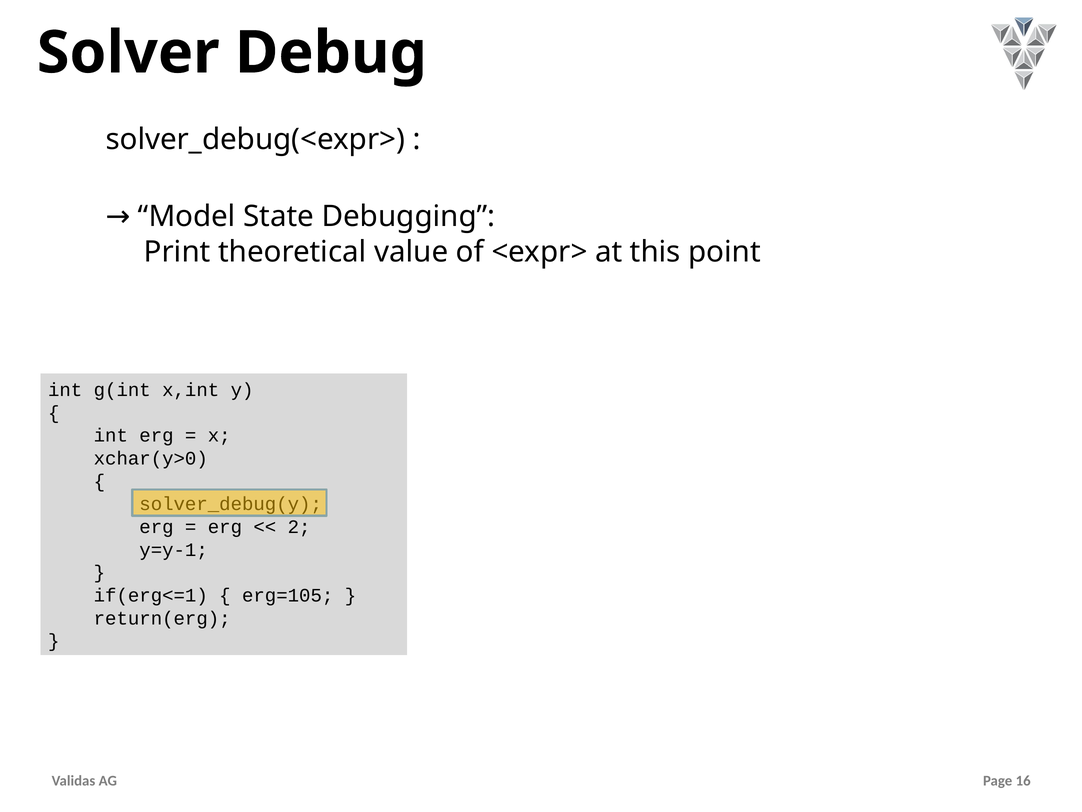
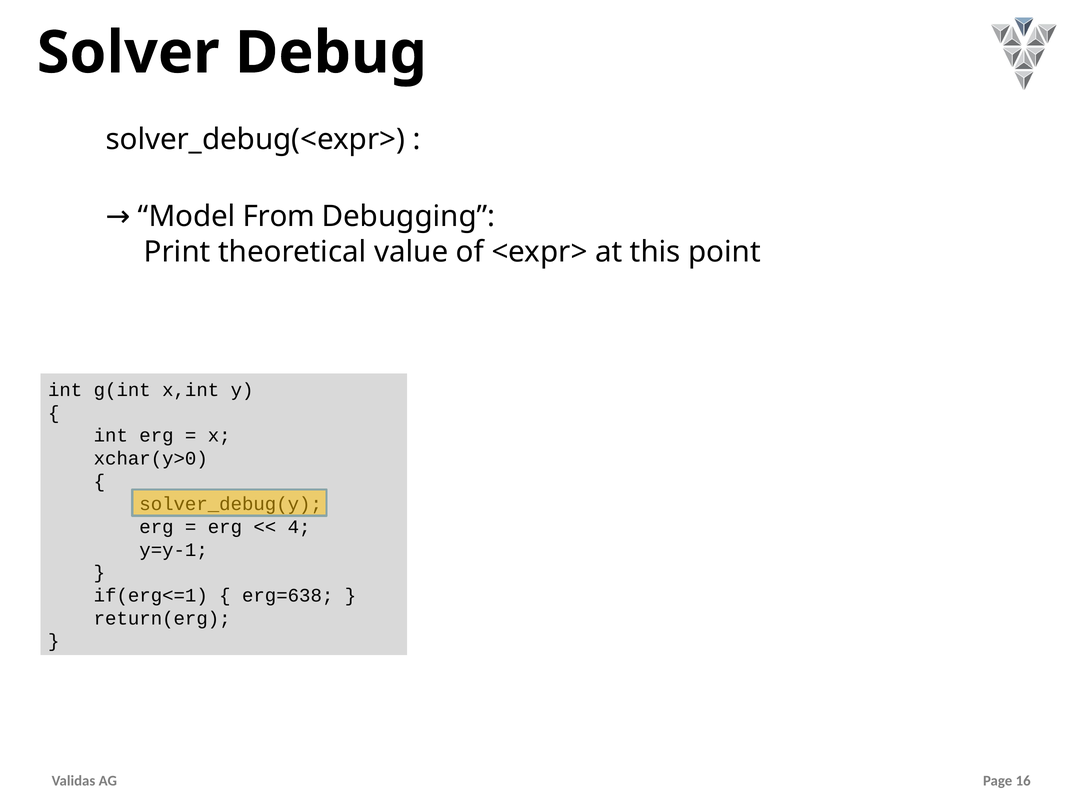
State: State -> From (279, 216)
2: 2 -> 4 (299, 527)
erg=105: erg=105 -> erg=638 (288, 595)
